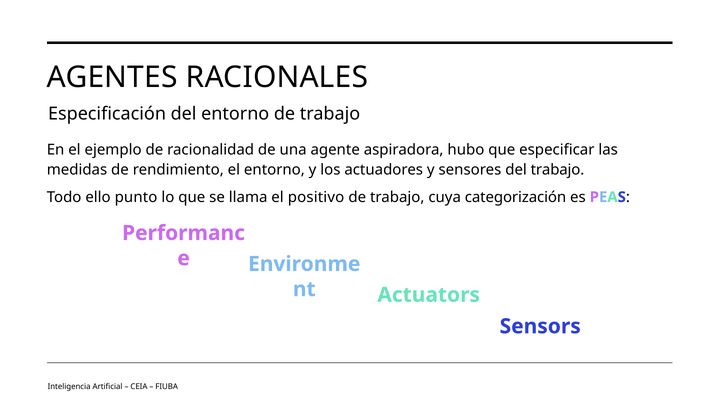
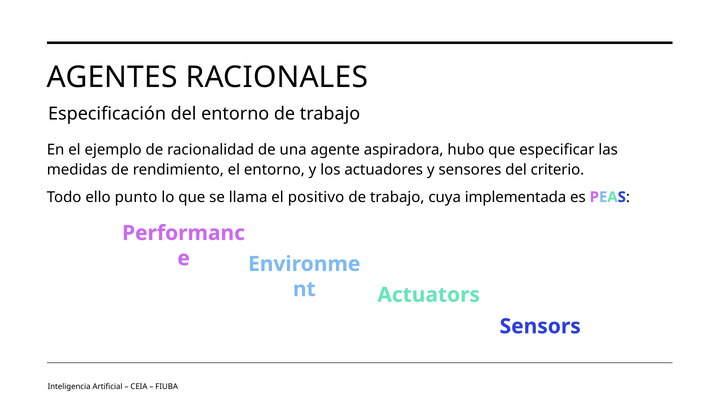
del trabajo: trabajo -> criterio (557, 170)
categorización: categorización -> implementada (516, 197)
